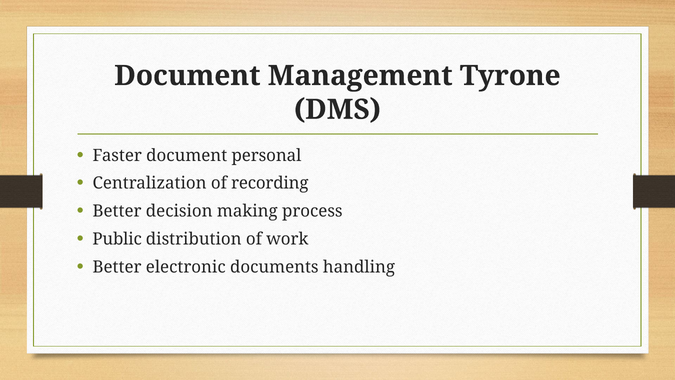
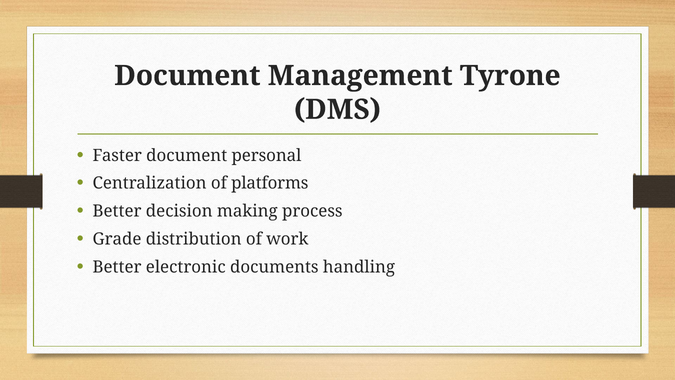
recording: recording -> platforms (270, 183)
Public: Public -> Grade (117, 239)
